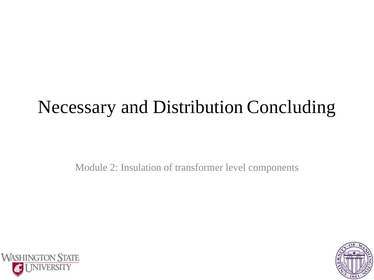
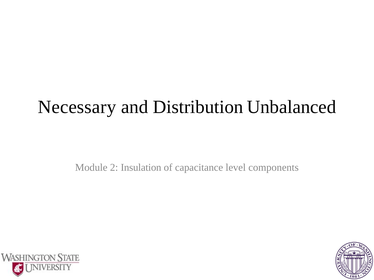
Concluding: Concluding -> Unbalanced (291, 107)
transformer: transformer -> capacitance (199, 168)
